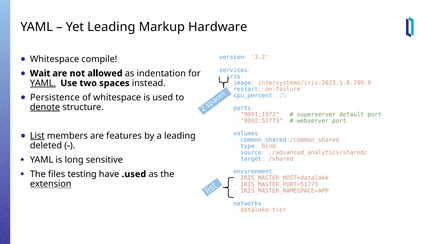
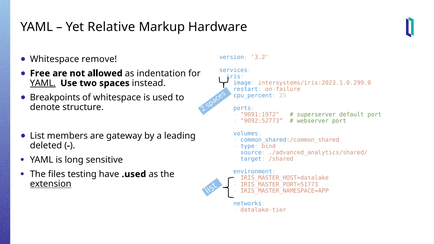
Yet Leading: Leading -> Relative (111, 27)
compile: compile -> remove (99, 59)
Wait: Wait -> Free (40, 73)
Persistence: Persistence -> Breakpoints (55, 97)
denote underline: present -> none (45, 107)
List underline: present -> none (37, 136)
features: features -> gateway (124, 136)
